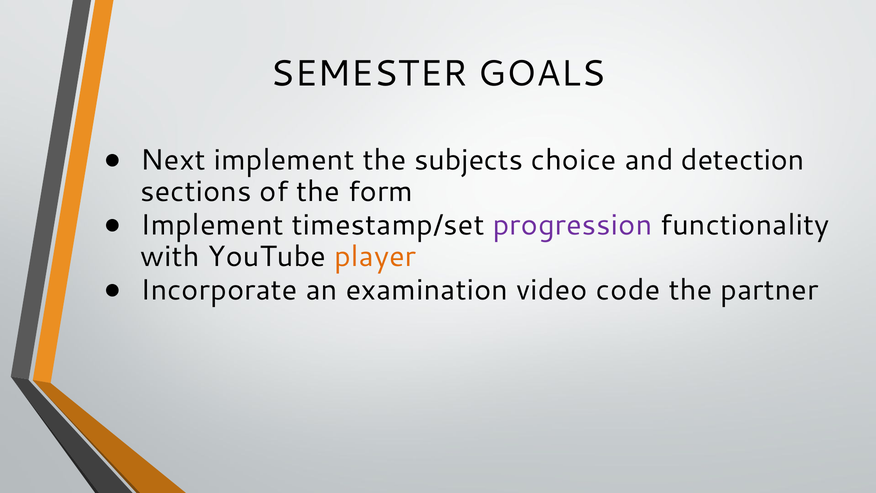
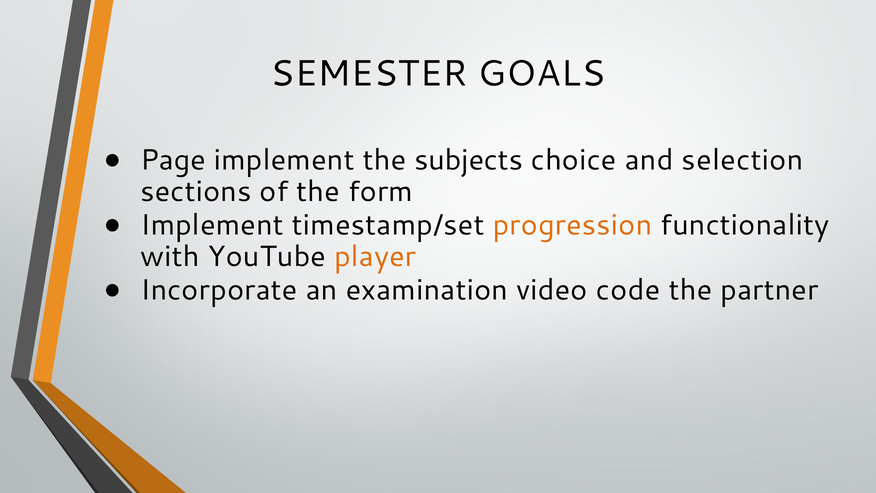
Next: Next -> Page (173, 160)
detection: detection -> selection (743, 160)
progression colour: purple -> orange (572, 225)
